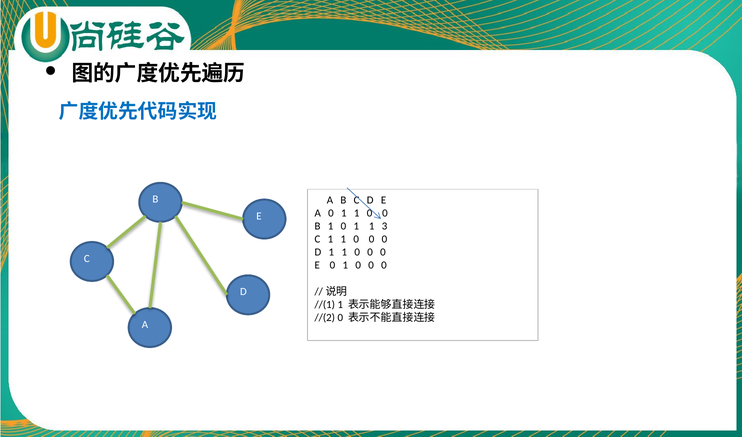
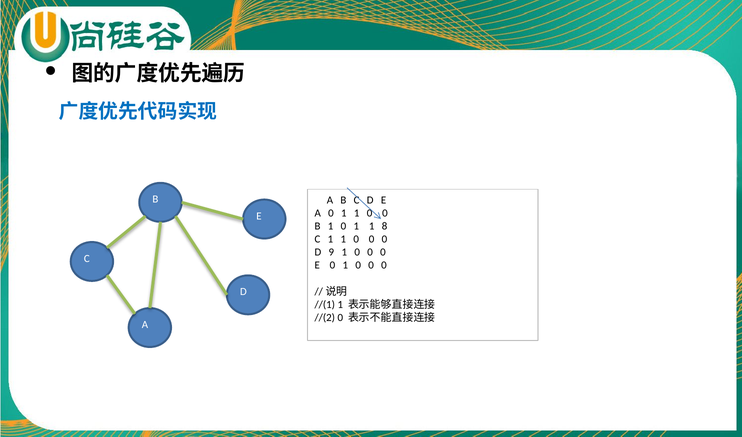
3: 3 -> 8 (385, 226)
D 1: 1 -> 9 (331, 252)
